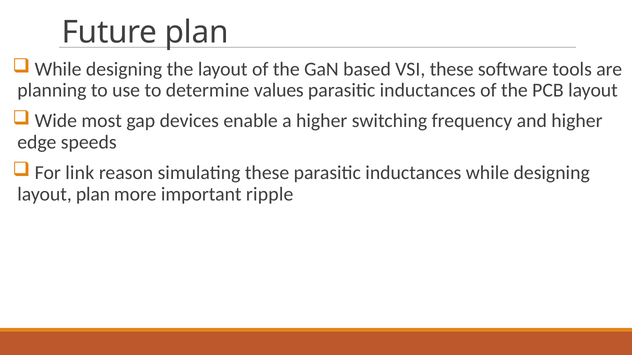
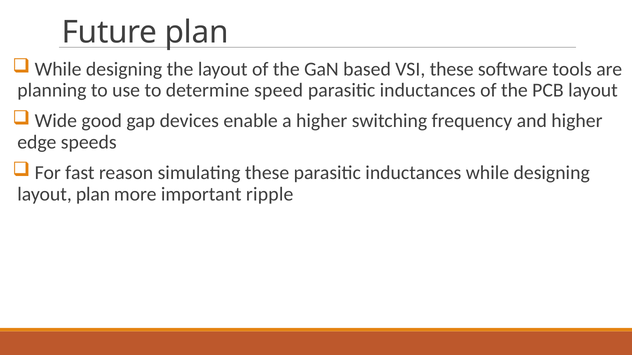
values: values -> speed (279, 91)
most: most -> good (102, 121)
link: link -> fast (80, 173)
